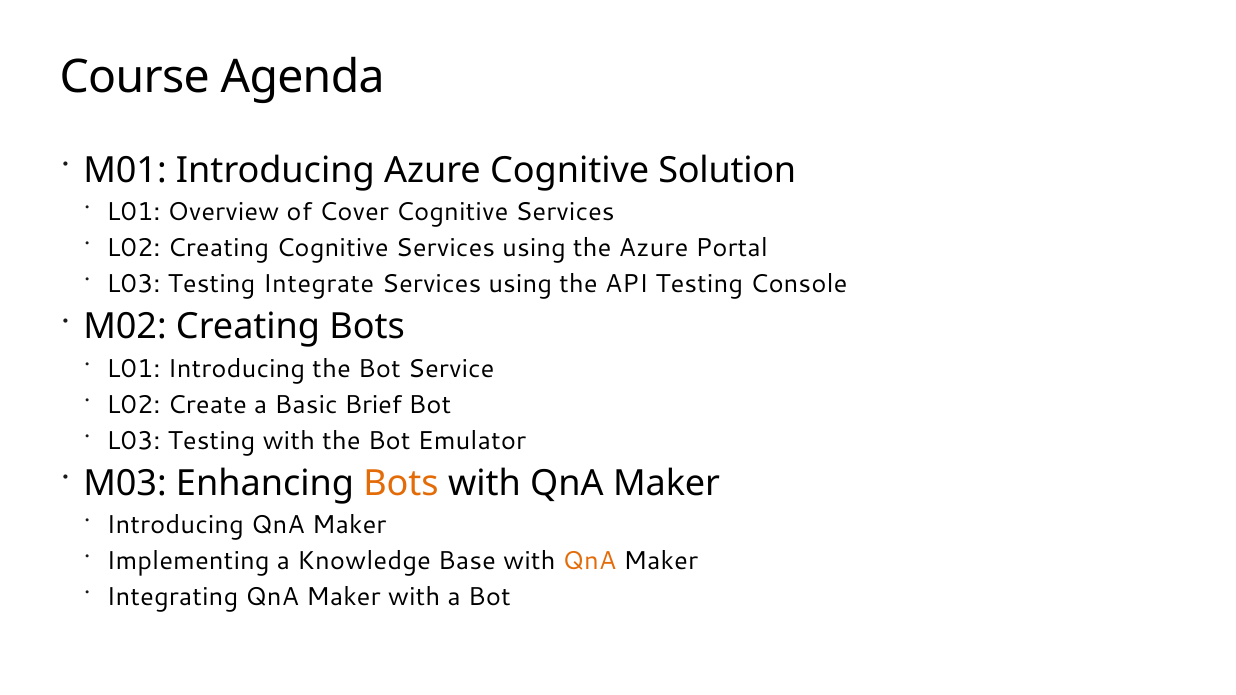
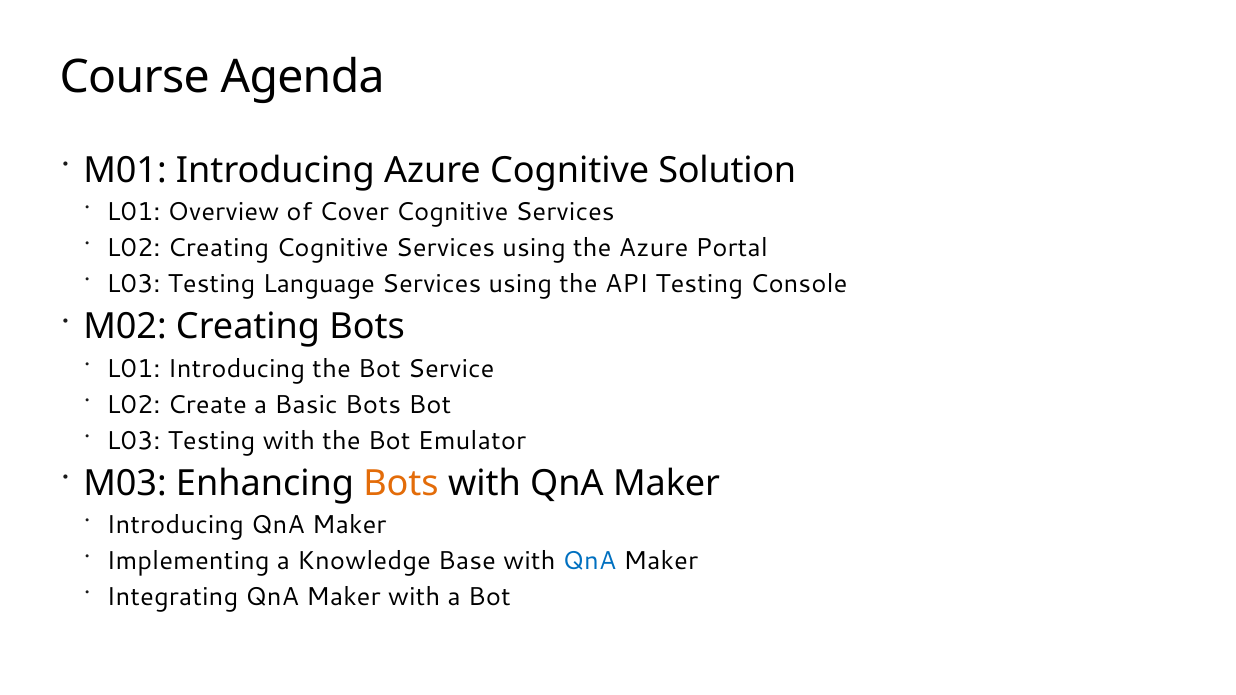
Integrate: Integrate -> Language (319, 284)
Basic Brief: Brief -> Bots (373, 405)
QnA colour: orange -> blue (590, 561)
